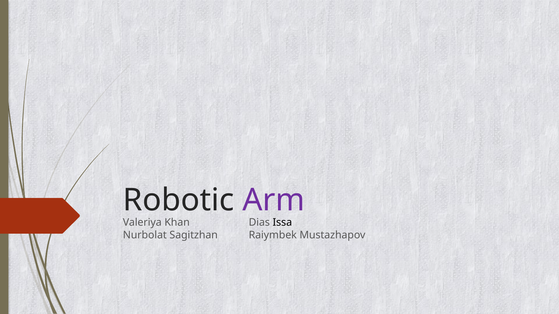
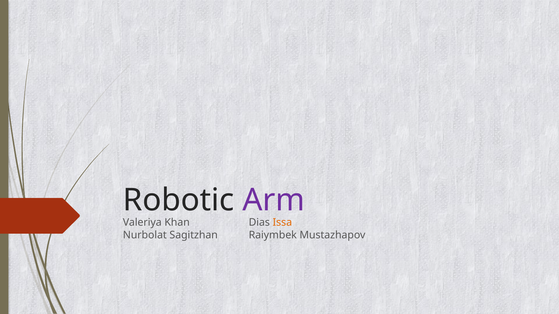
Issa colour: black -> orange (282, 223)
